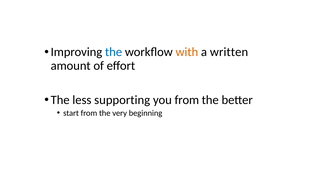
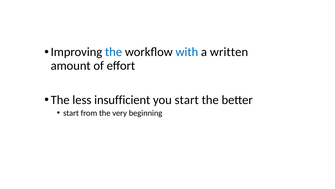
with colour: orange -> blue (187, 52)
supporting: supporting -> insufficient (122, 100)
you from: from -> start (187, 100)
